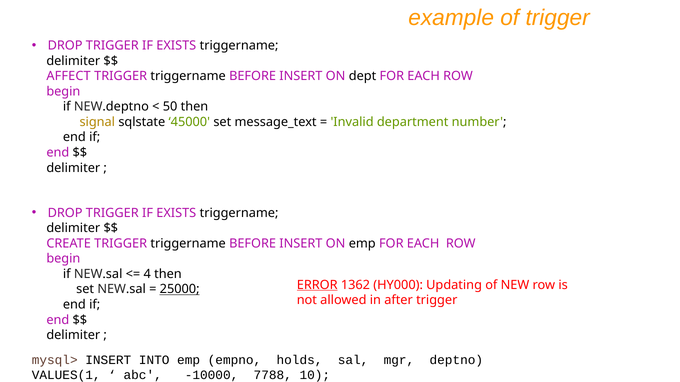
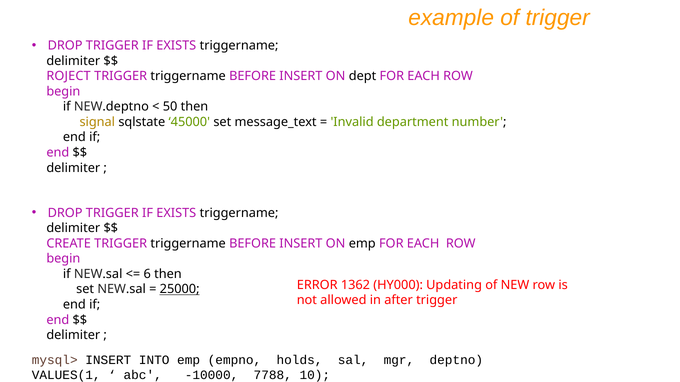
AFFECT: AFFECT -> ROJECT (69, 76)
4: 4 -> 6 (147, 274)
ERROR underline: present -> none (317, 285)
